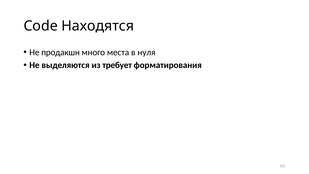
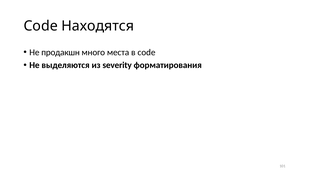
в нуля: нуля -> code (146, 52)
требует: требует -> severity (117, 65)
